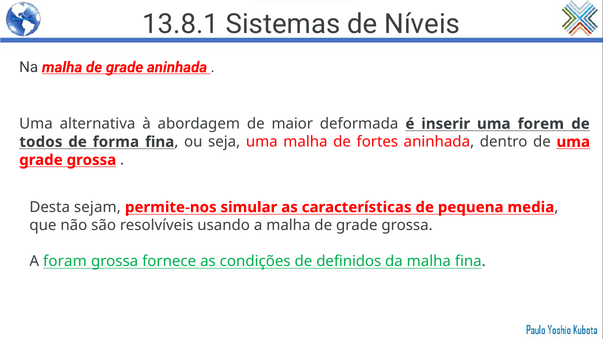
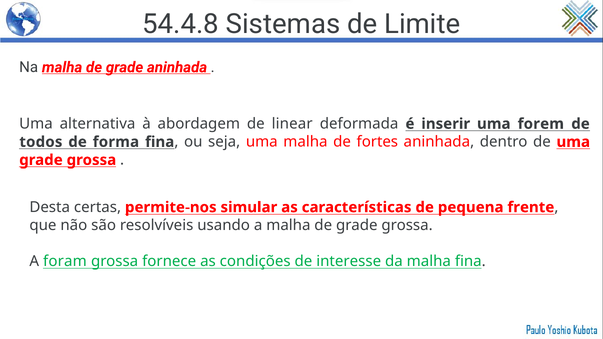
13.8.1: 13.8.1 -> 54.4.8 (181, 24)
Níveis: Níveis -> Limite (422, 24)
maior: maior -> linear (292, 124)
sejam: sejam -> certas (98, 207)
media: media -> frente (531, 207)
definidos: definidos -> interesse (349, 262)
